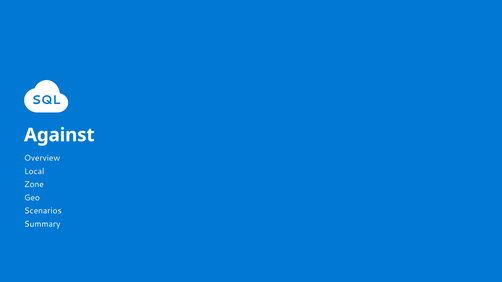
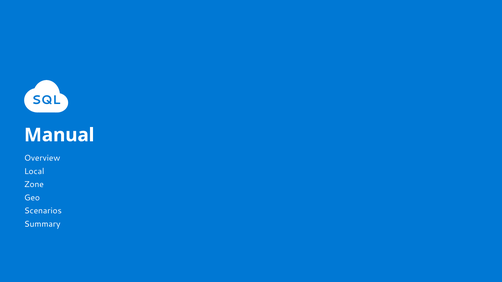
Against: Against -> Manual (59, 135)
